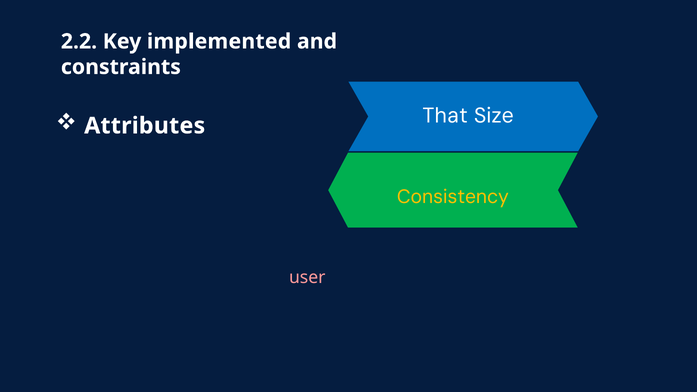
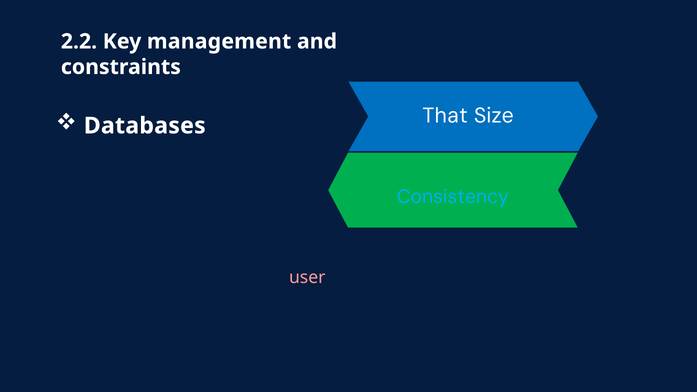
implemented: implemented -> management (219, 41)
Attributes: Attributes -> Databases (145, 126)
Consistency colour: yellow -> light blue (453, 197)
